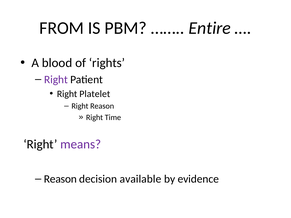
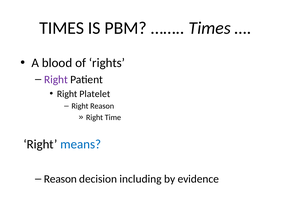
FROM: FROM -> TIMES (62, 28)
Entire: Entire -> Times (210, 28)
means colour: purple -> blue (81, 144)
available: available -> including (141, 179)
